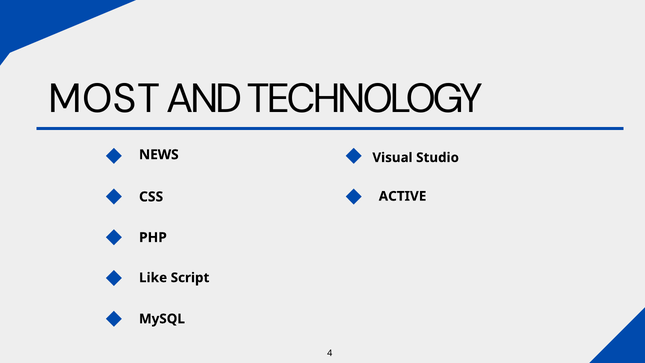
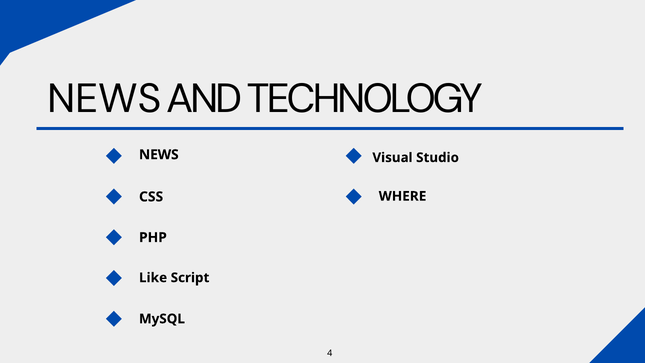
MOST: MOST -> NEWS (105, 99)
ACTIVE: ACTIVE -> WHERE (403, 196)
